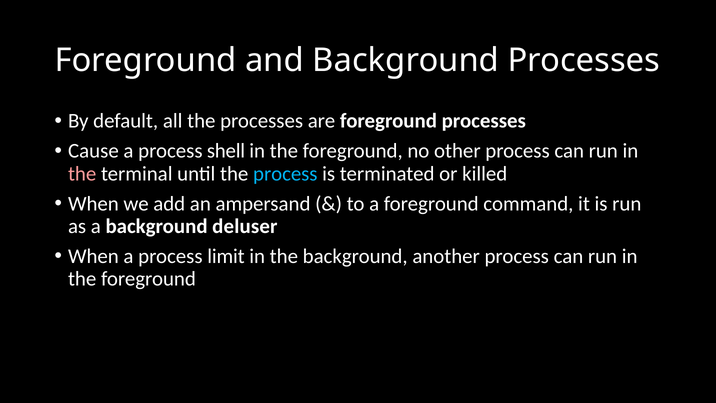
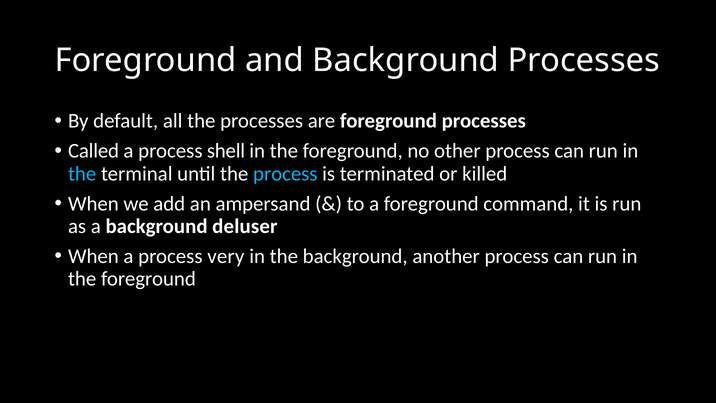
Cause: Cause -> Called (94, 151)
the colour: pink -> light blue (82, 174)
limit: limit -> very (226, 256)
